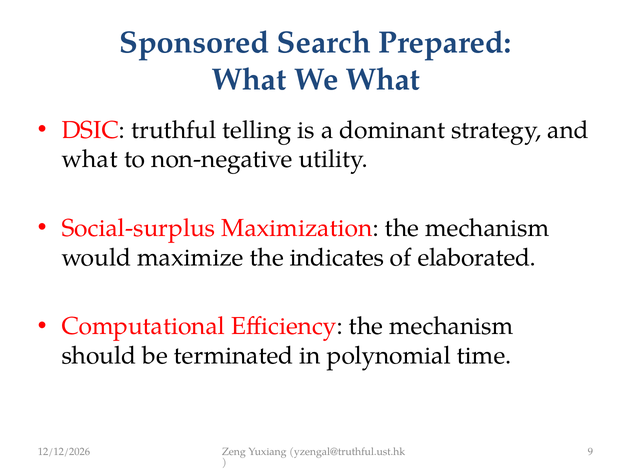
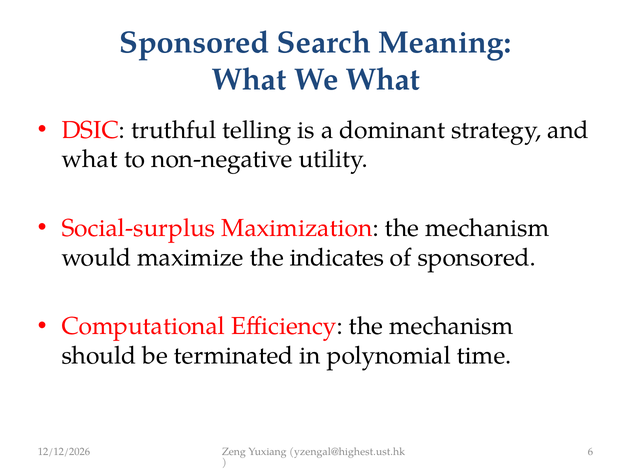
Prepared: Prepared -> Meaning (445, 43)
of elaborated: elaborated -> sponsored (477, 258)
yzengal@truthful.ust.hk: yzengal@truthful.ust.hk -> yzengal@highest.ust.hk (347, 452)
9: 9 -> 6 (591, 452)
